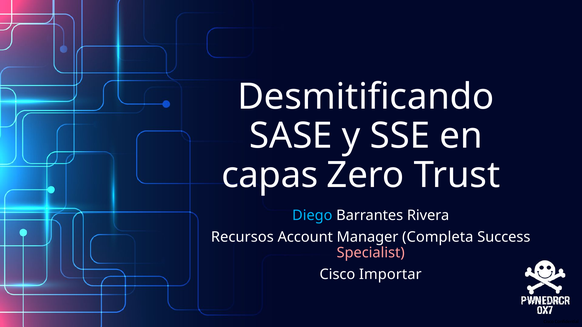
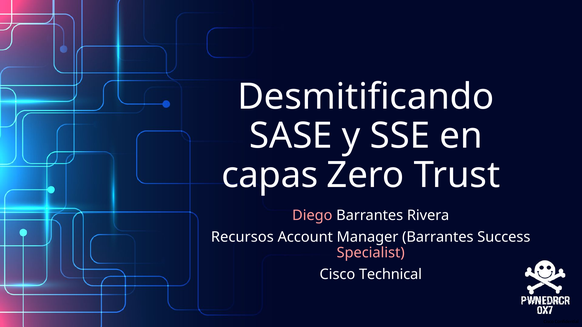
Diego colour: light blue -> pink (312, 216)
Manager Completa: Completa -> Barrantes (438, 237)
Importar: Importar -> Technical (390, 275)
